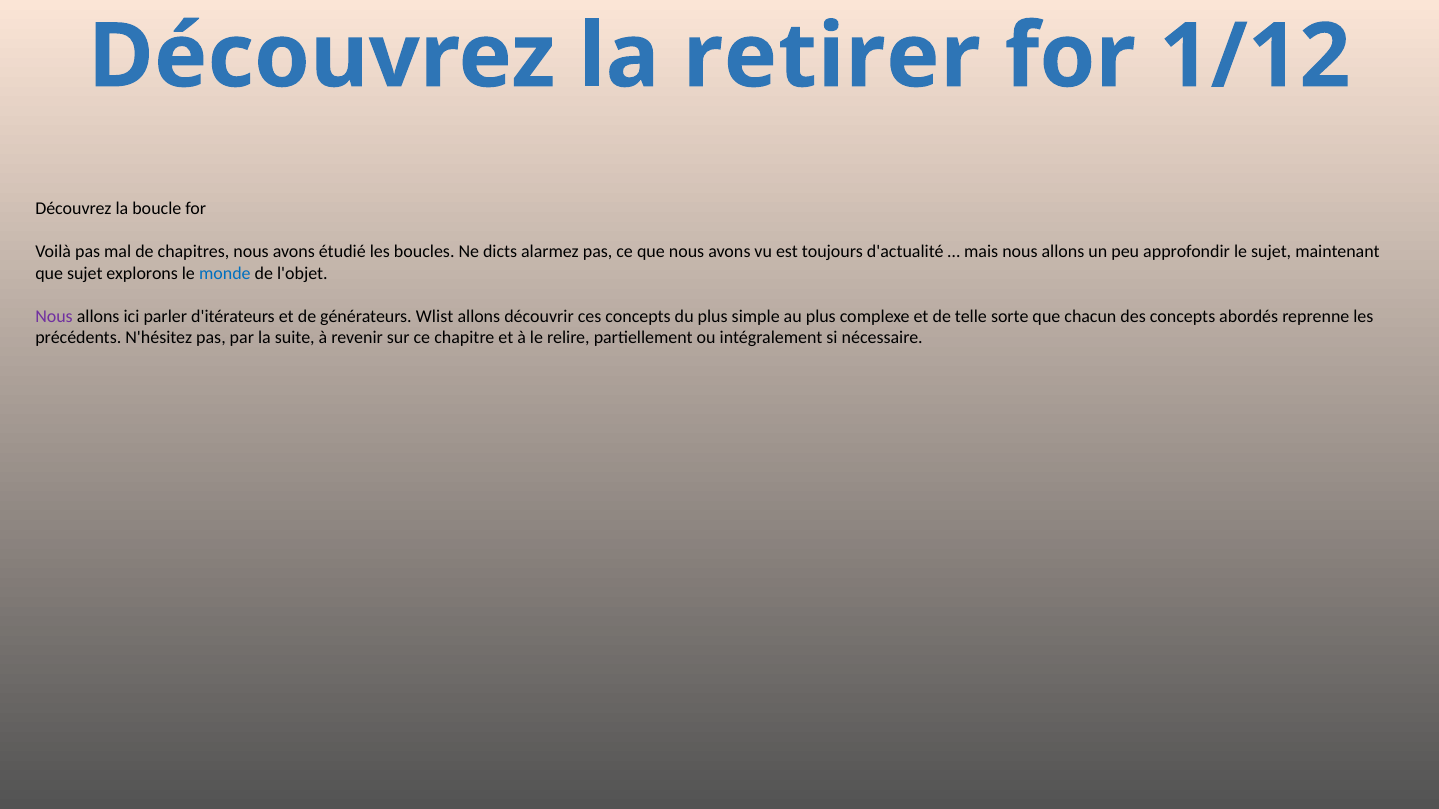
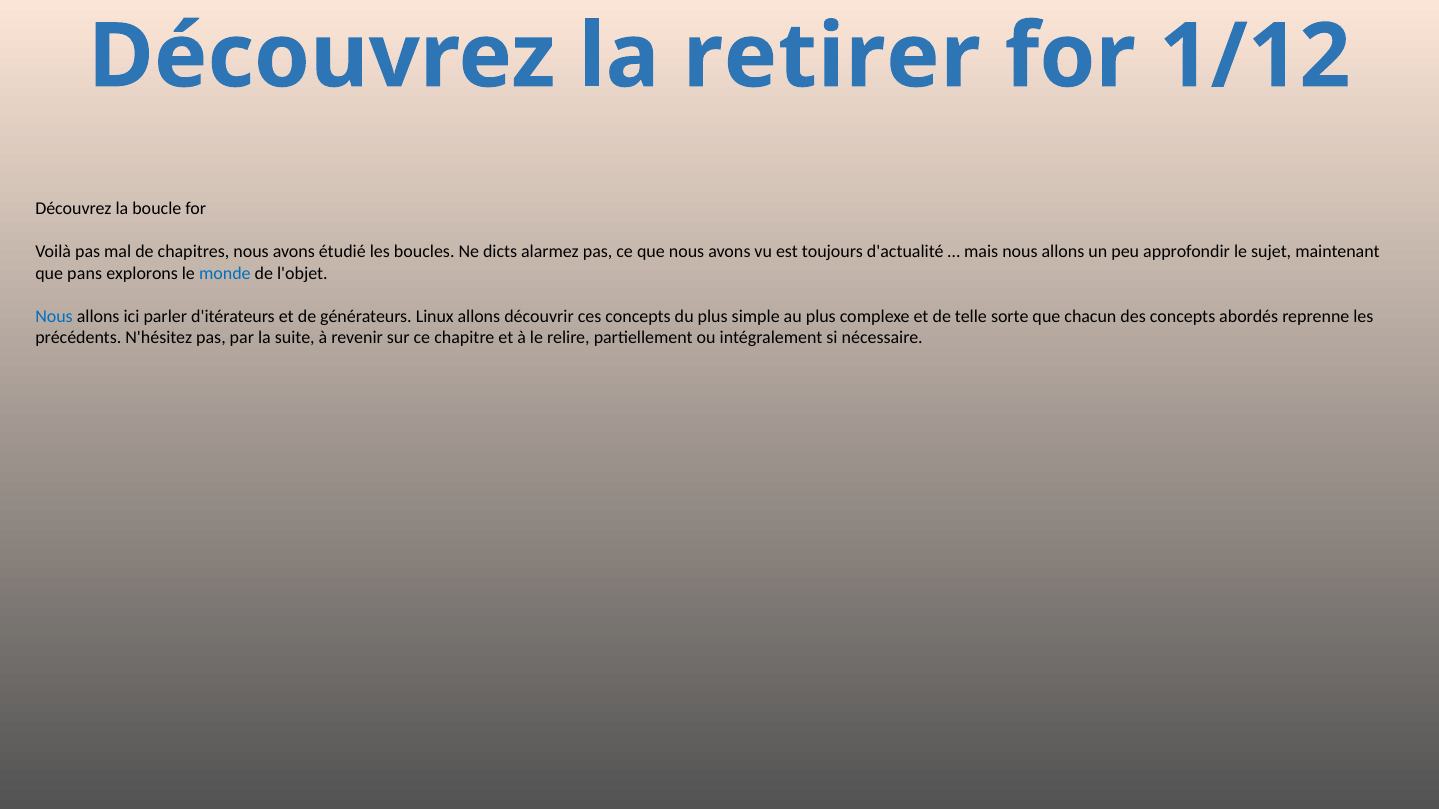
que sujet: sujet -> pans (85, 273)
Nous colour: purple -> blue (54, 316)
Wlist: Wlist -> Linux (435, 316)
